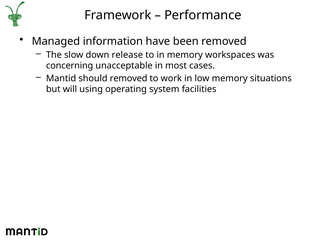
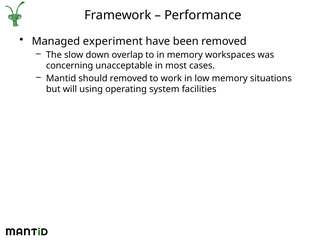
information: information -> experiment (113, 41)
release: release -> overlap (127, 55)
